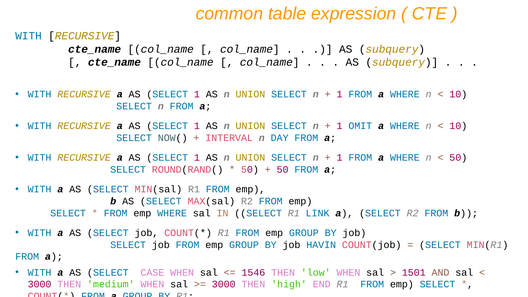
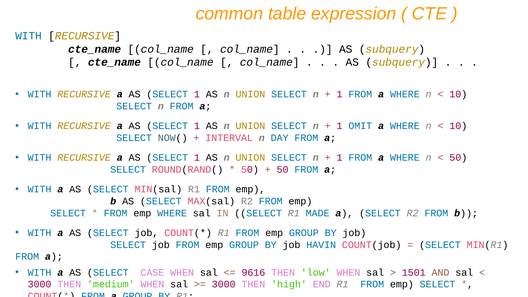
LINK: LINK -> MADE (318, 213)
1546: 1546 -> 9616 (253, 272)
